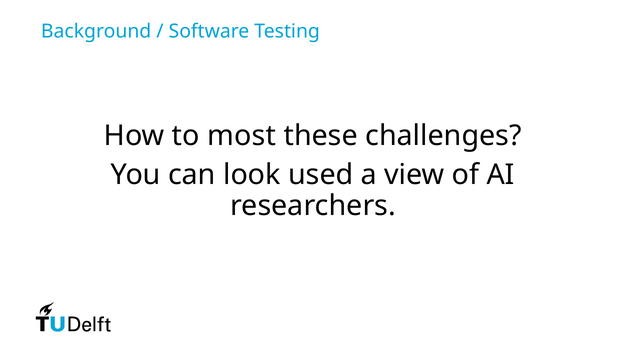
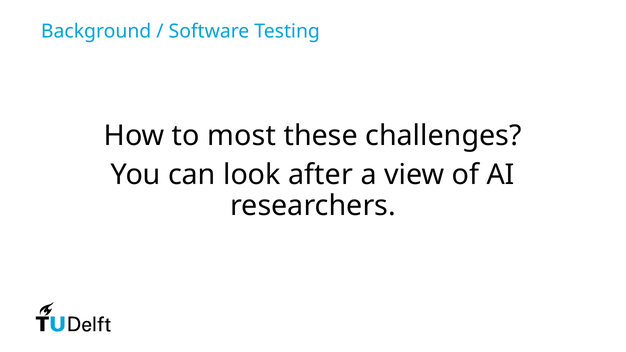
used: used -> after (321, 175)
